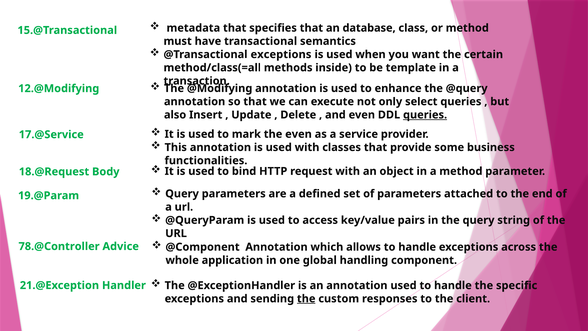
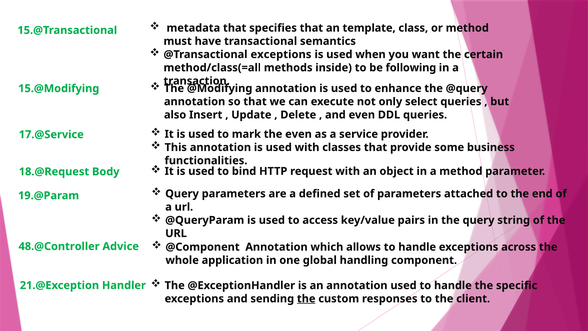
database: database -> template (369, 28)
template: template -> following (411, 68)
12.@Modifying: 12.@Modifying -> 15.@Modifying (59, 88)
queries underline: present -> none (425, 115)
78.@Controller: 78.@Controller -> 48.@Controller (59, 246)
